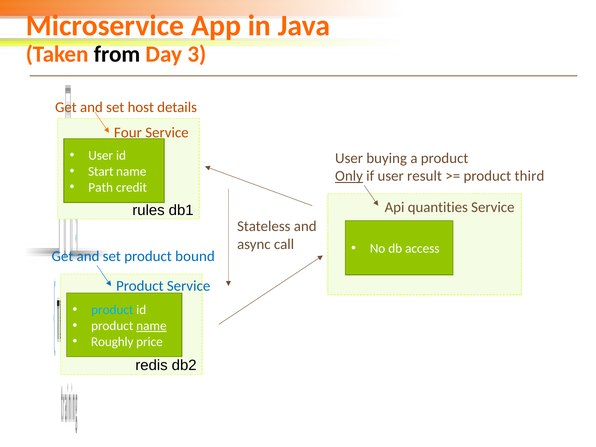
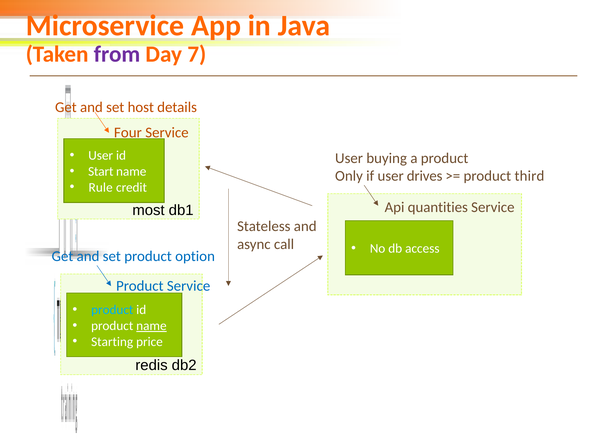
from colour: black -> purple (117, 54)
3: 3 -> 7 (197, 54)
Only underline: present -> none (349, 176)
result: result -> drives (425, 176)
Path: Path -> Rule (101, 187)
rules: rules -> most (148, 210)
bound: bound -> option (195, 256)
Roughly: Roughly -> Starting (112, 342)
